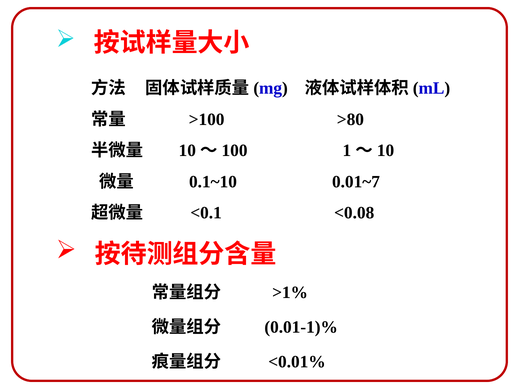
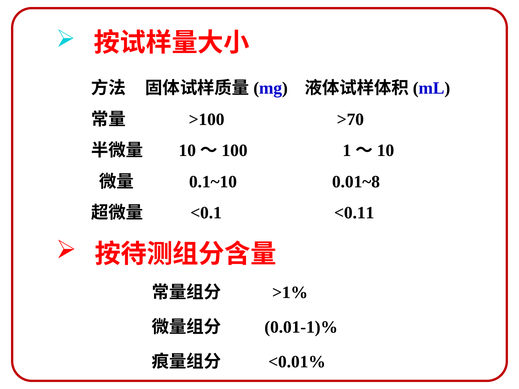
>80: >80 -> >70 (350, 119)
0.01~7: 0.01~7 -> 0.01~8 (356, 182)
<0.08: <0.08 -> <0.11 (354, 213)
